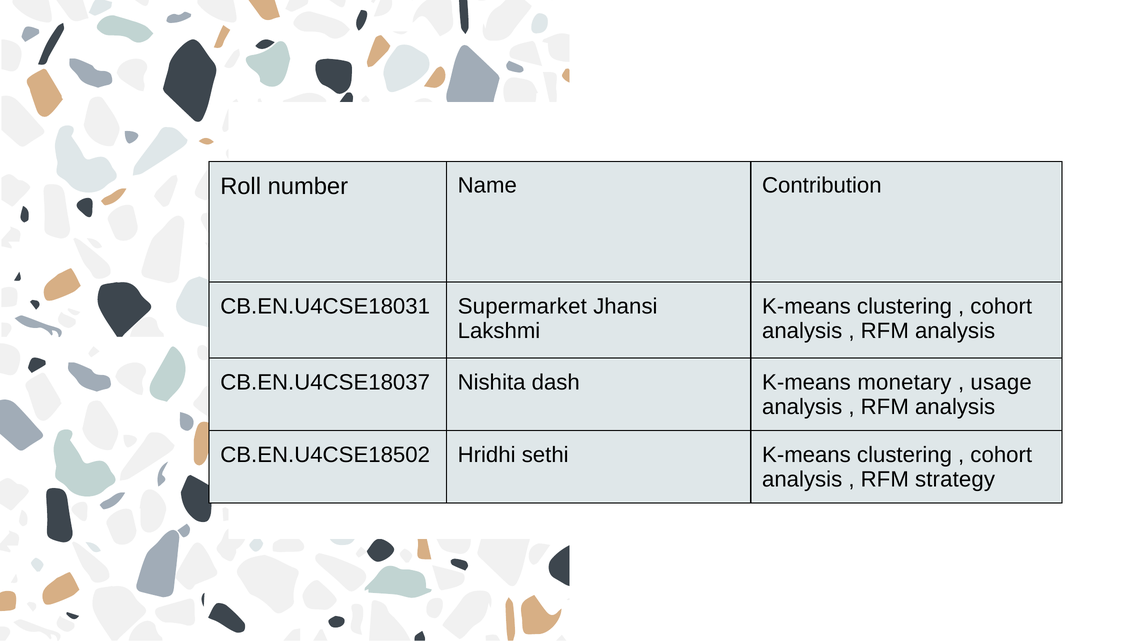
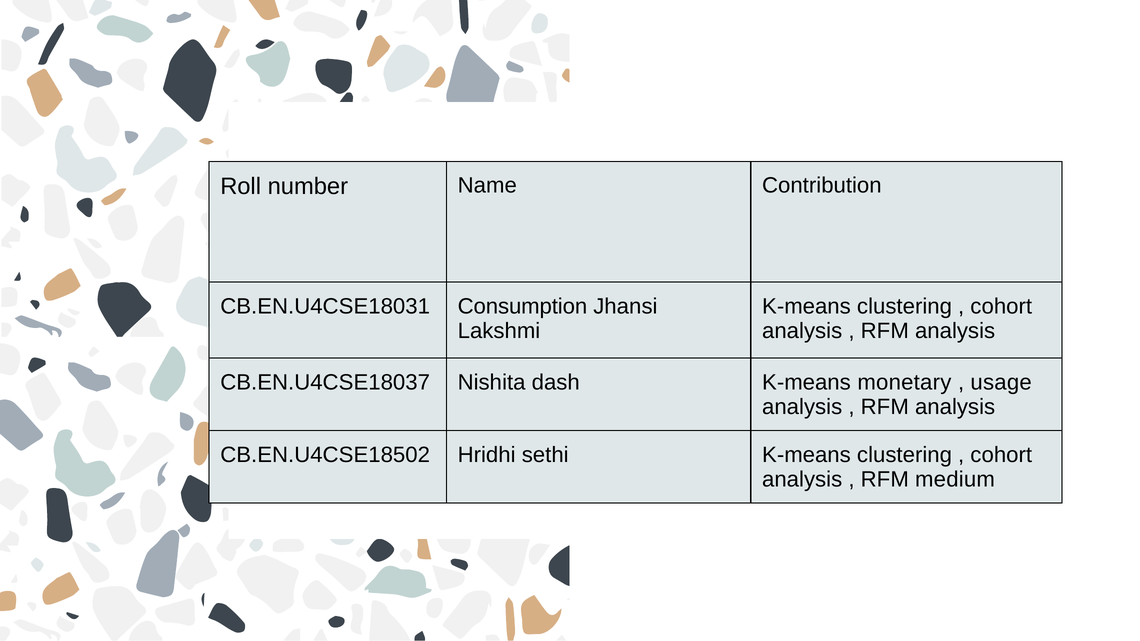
Supermarket: Supermarket -> Consumption (522, 306)
strategy: strategy -> medium (955, 480)
